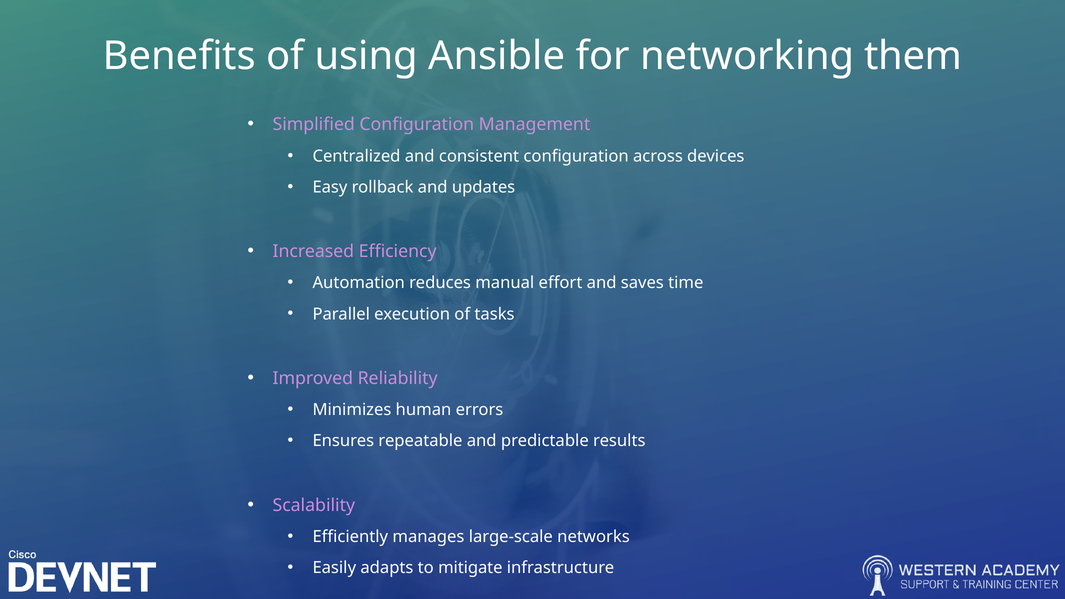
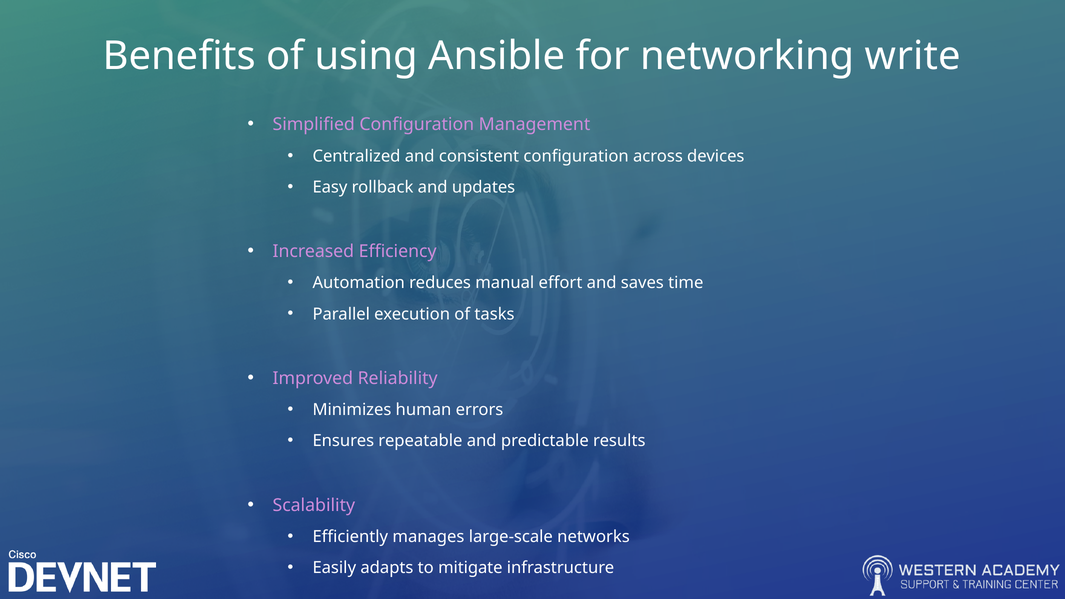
them: them -> write (913, 56)
